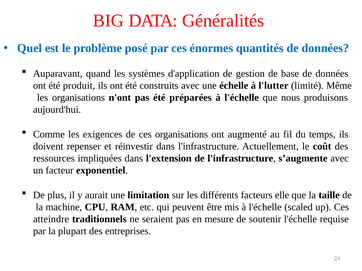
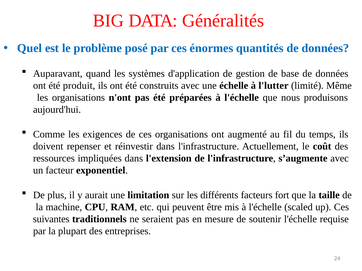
elle: elle -> fort (282, 195)
atteindre: atteindre -> suivantes (51, 220)
